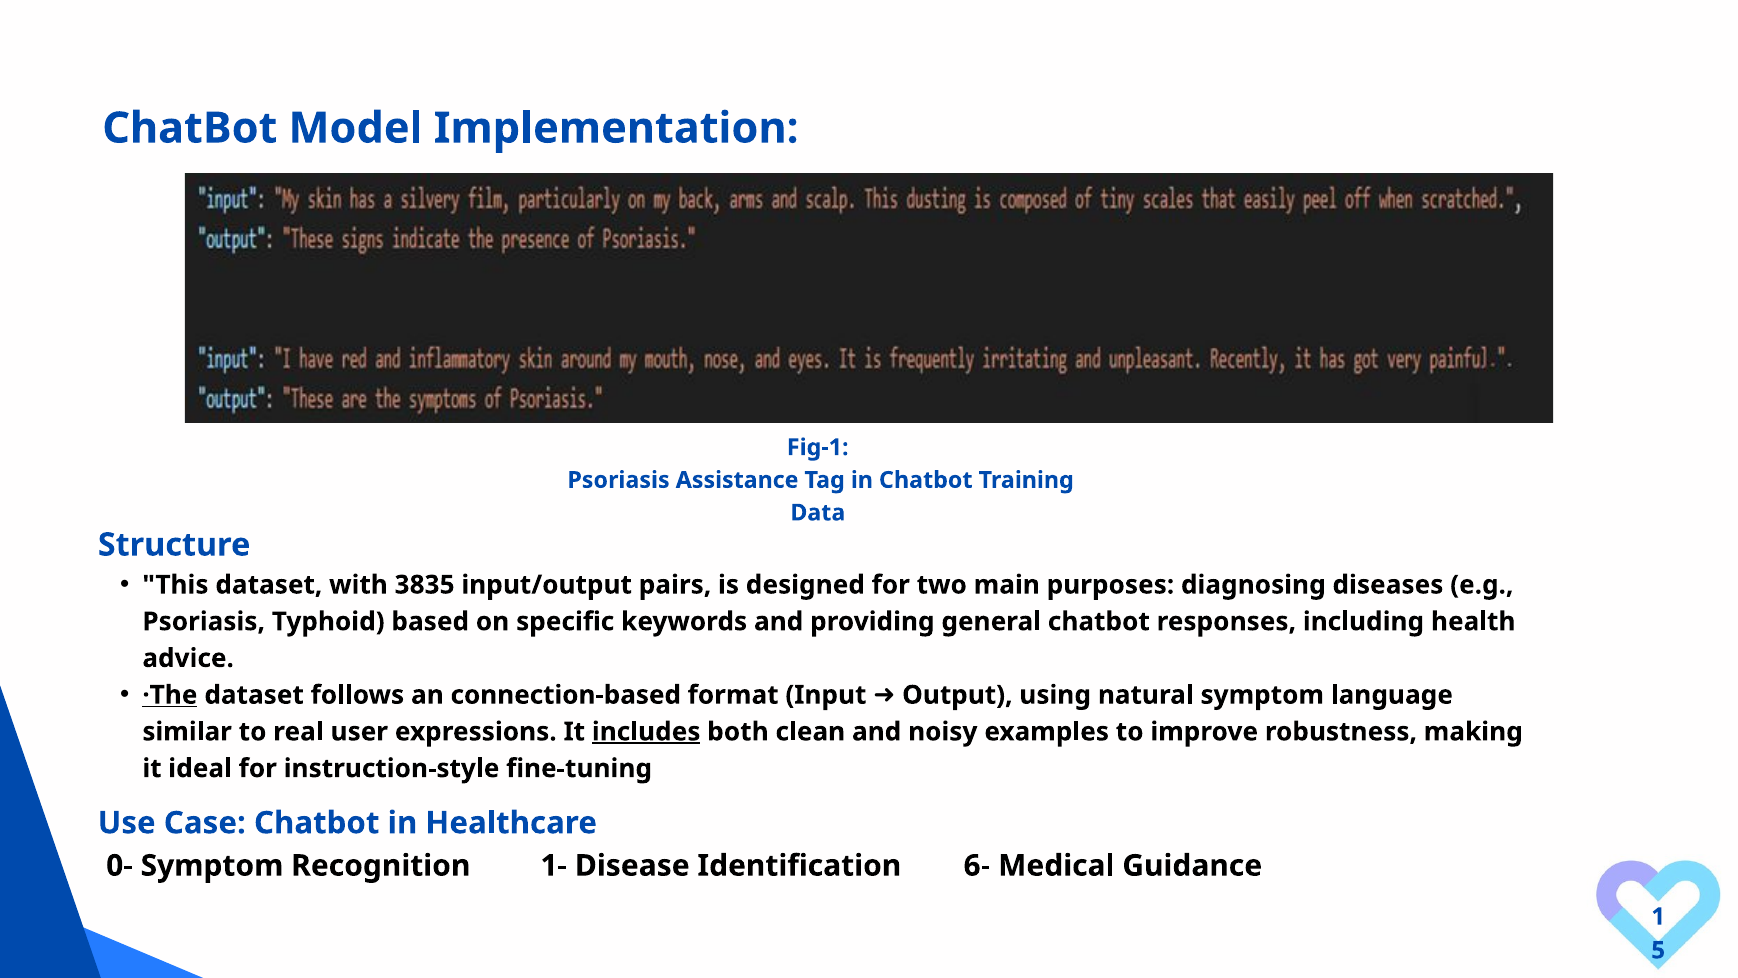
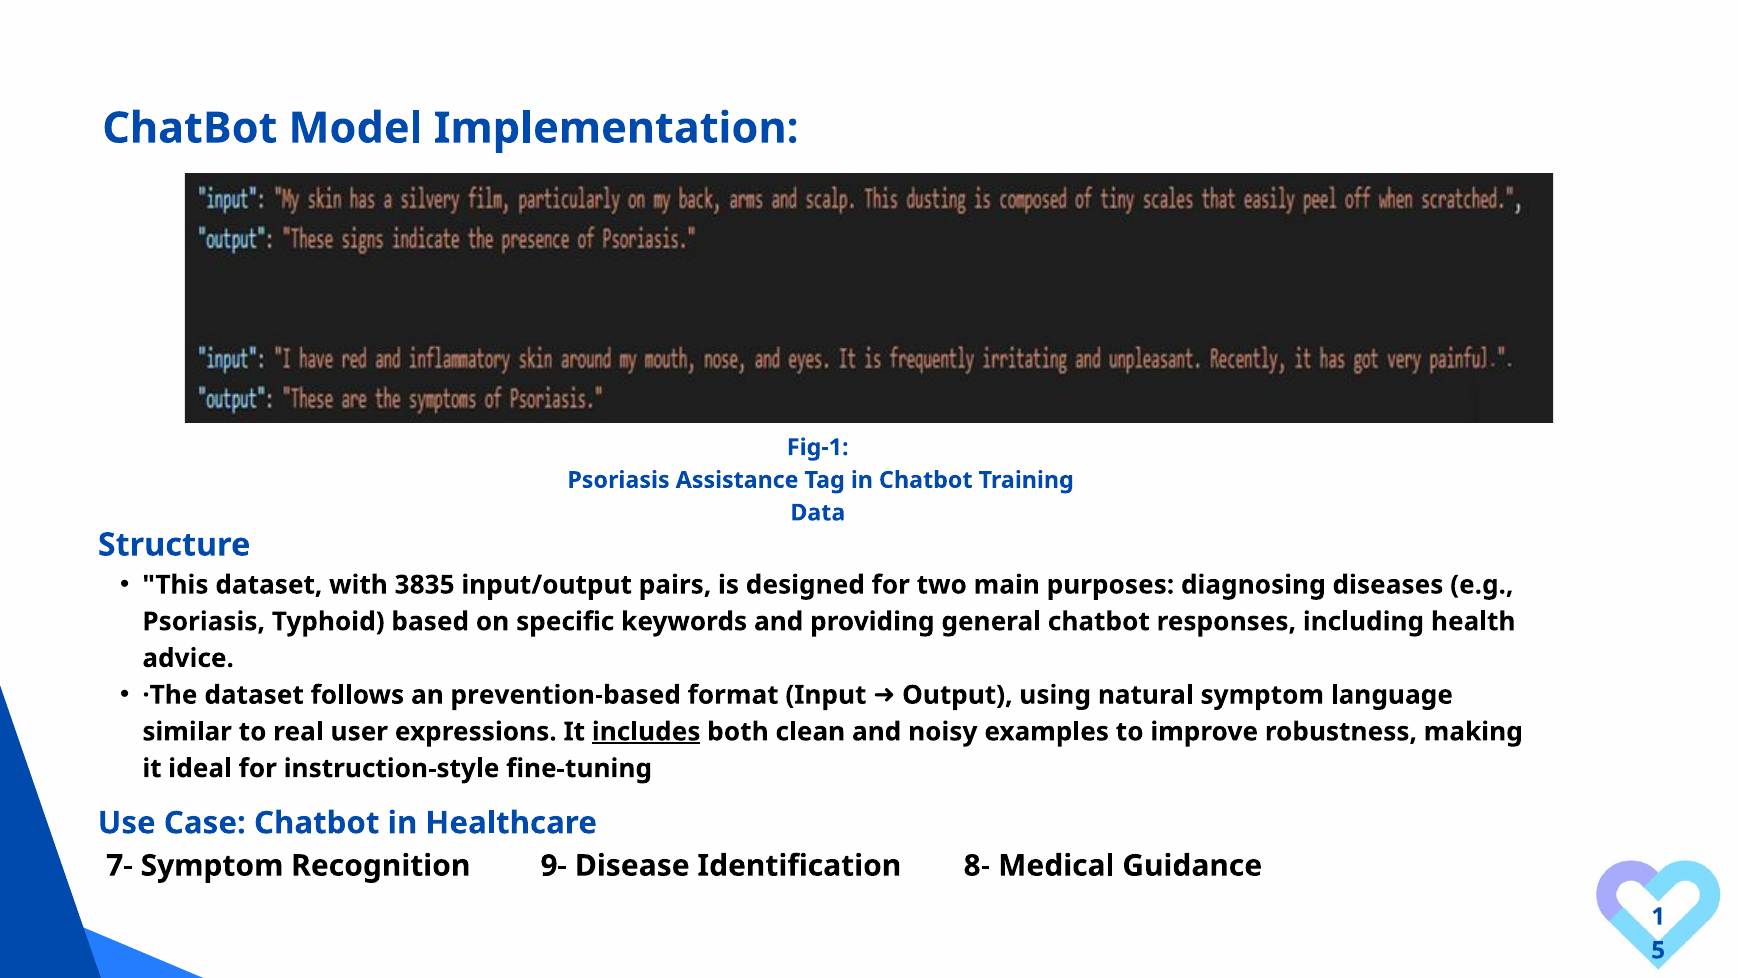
·The underline: present -> none (170, 695)
connection-based: connection-based -> prevention-based (566, 695)
0-: 0- -> 7- (120, 865)
1-: 1- -> 9- (554, 865)
6-: 6- -> 8- (977, 865)
